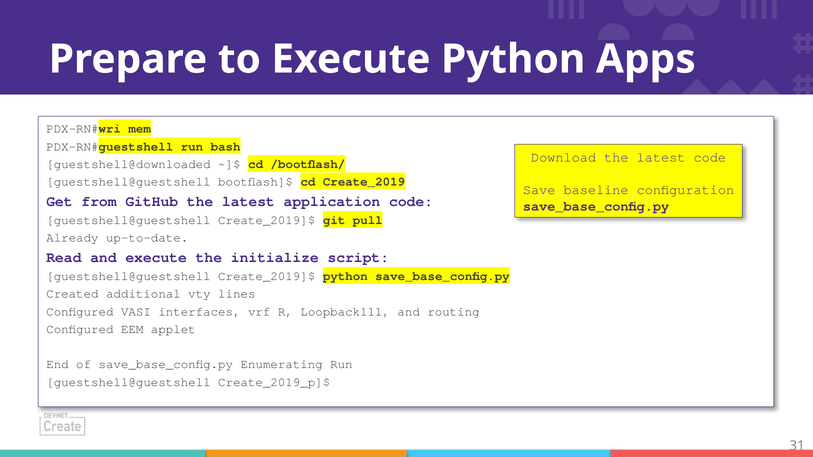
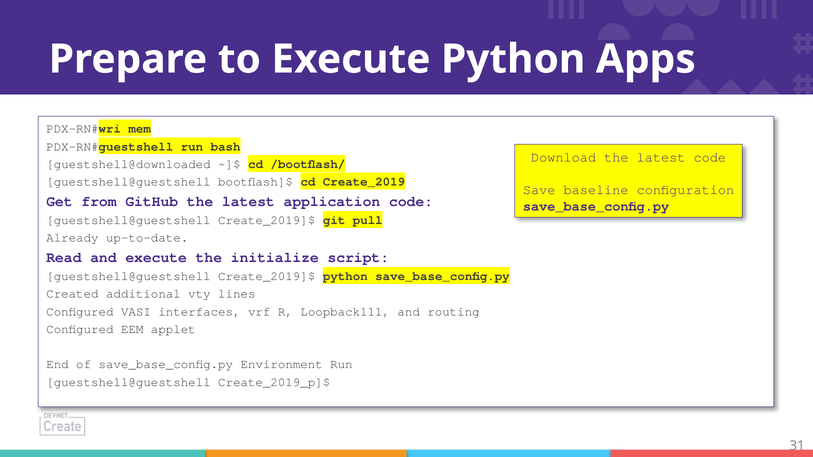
Enumerating: Enumerating -> Environment (282, 365)
